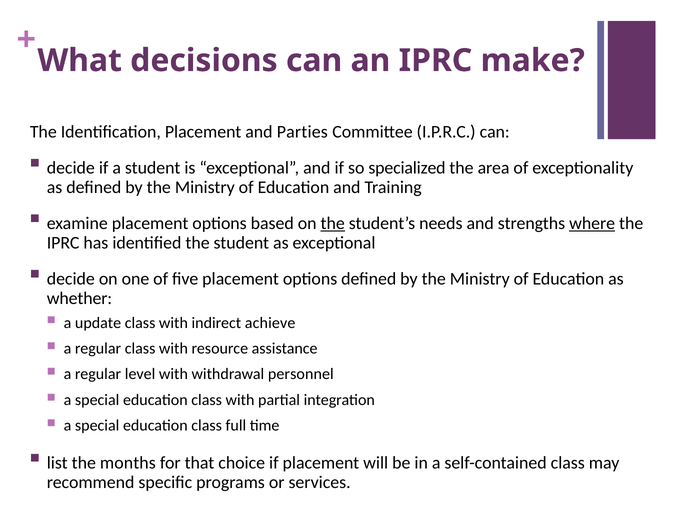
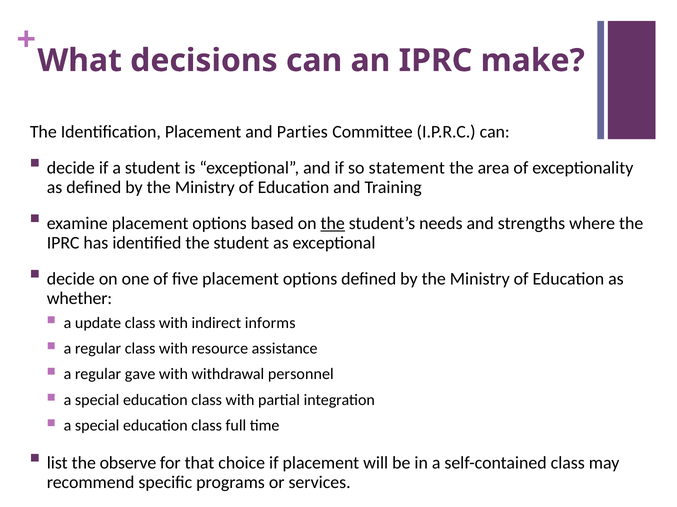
specialized: specialized -> statement (407, 168)
where underline: present -> none (592, 224)
achieve: achieve -> informs (270, 323)
level: level -> gave (140, 375)
months: months -> observe (128, 464)
